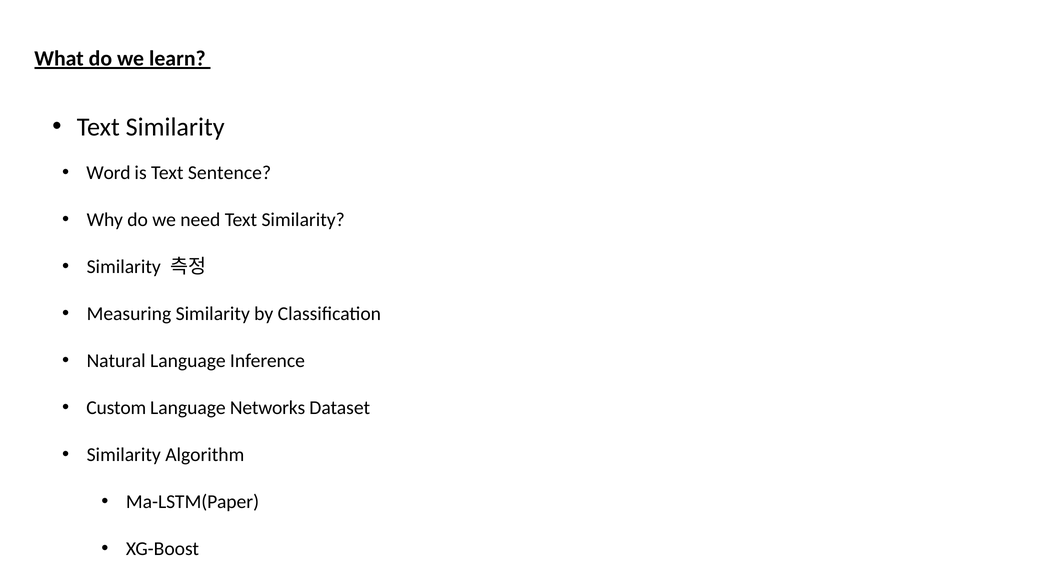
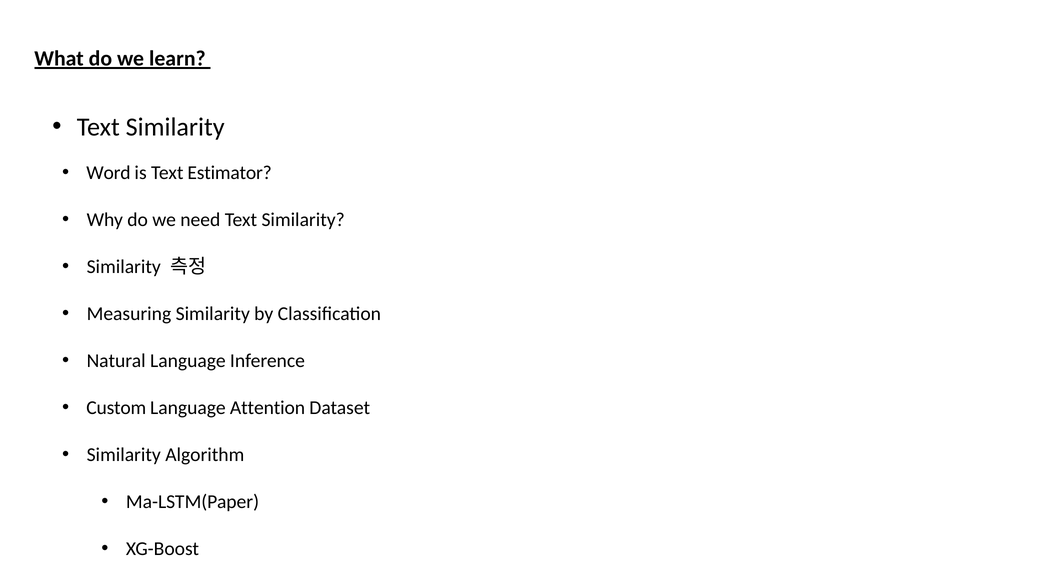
Sentence: Sentence -> Estimator (230, 173)
Networks: Networks -> Attention (268, 408)
